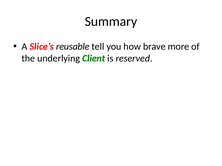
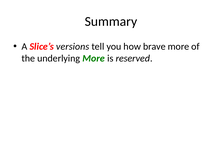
reusable: reusable -> versions (73, 47)
underlying Client: Client -> More (94, 58)
